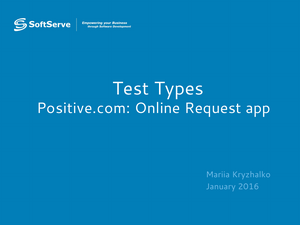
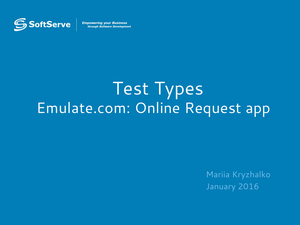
Positive.com: Positive.com -> Emulate.com (83, 108)
